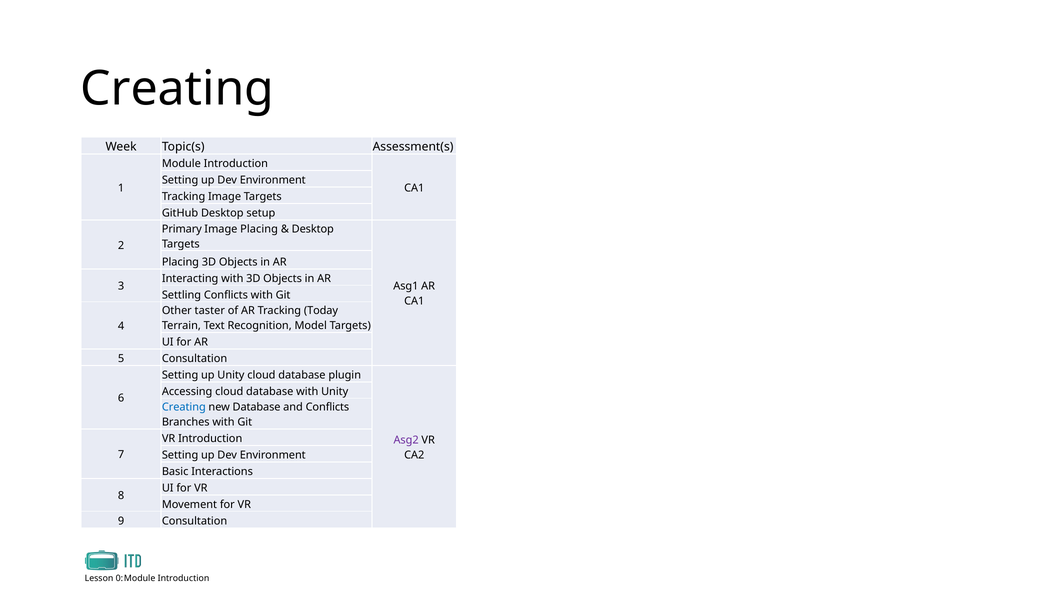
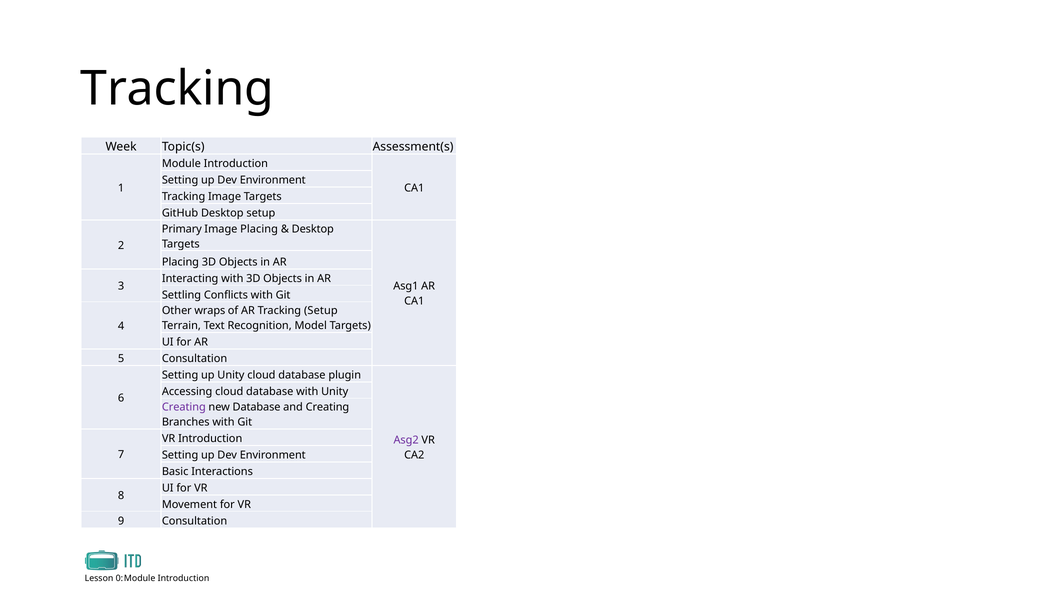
Creating: Creating -> Tracking (177, 89)
taster: taster -> wraps (210, 311)
Tracking Today: Today -> Setup (321, 311)
Creating colour: blue -> purple (184, 407)
and Conflicts: Conflicts -> Creating (327, 407)
